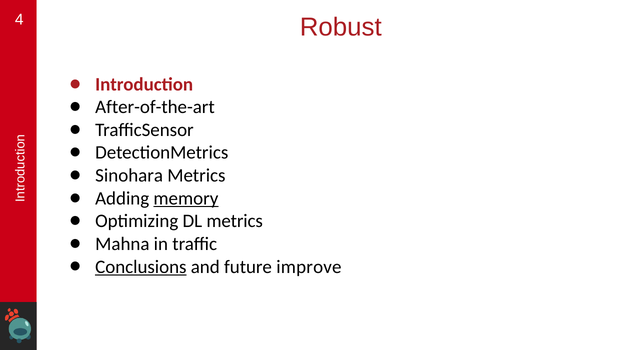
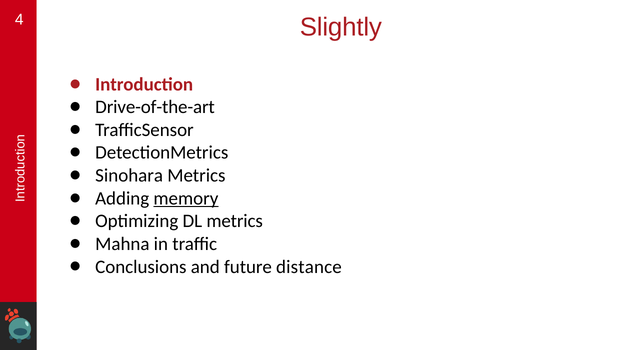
Robust: Robust -> Slightly (341, 27)
After-of-the-art: After-of-the-art -> Drive-of-the-art (155, 107)
Conclusions underline: present -> none (141, 266)
improve: improve -> distance (309, 266)
